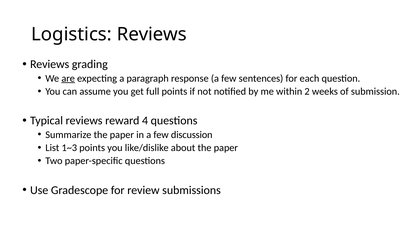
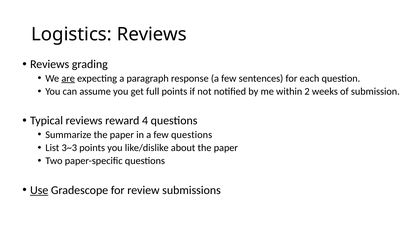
few discussion: discussion -> questions (192, 135)
1~3: 1~3 -> 3~3 (69, 148)
Use underline: none -> present (39, 191)
